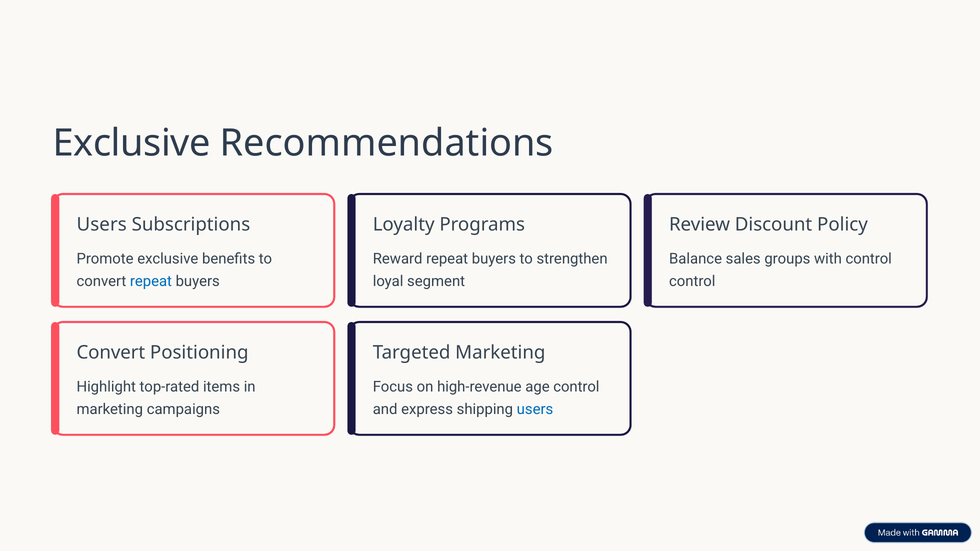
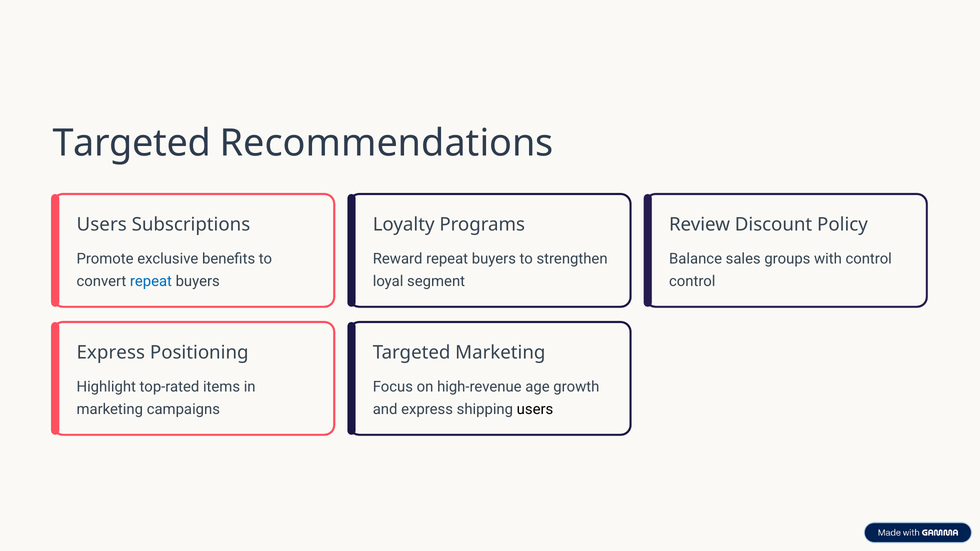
Exclusive: Exclusive -> Targeted (132, 143)
Convert: Convert -> Express (111, 353)
age control: control -> growth (576, 387)
users colour: blue -> black (535, 409)
